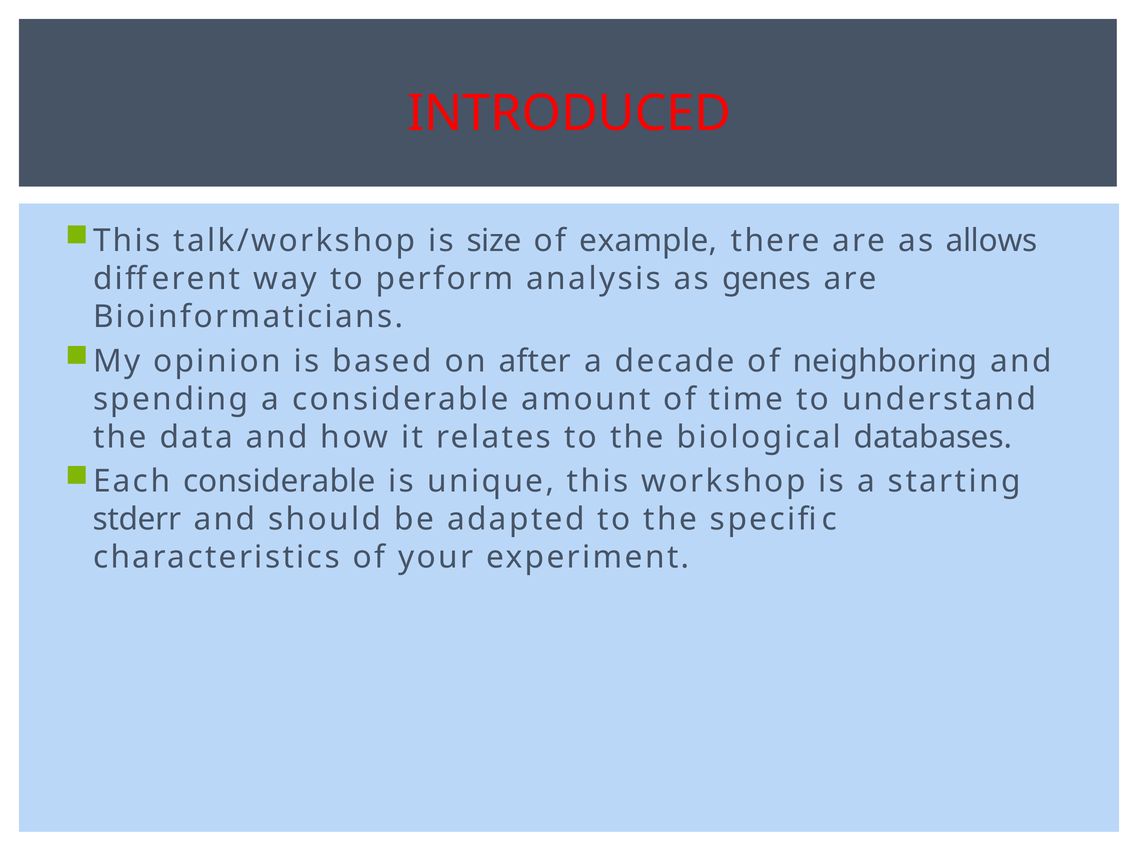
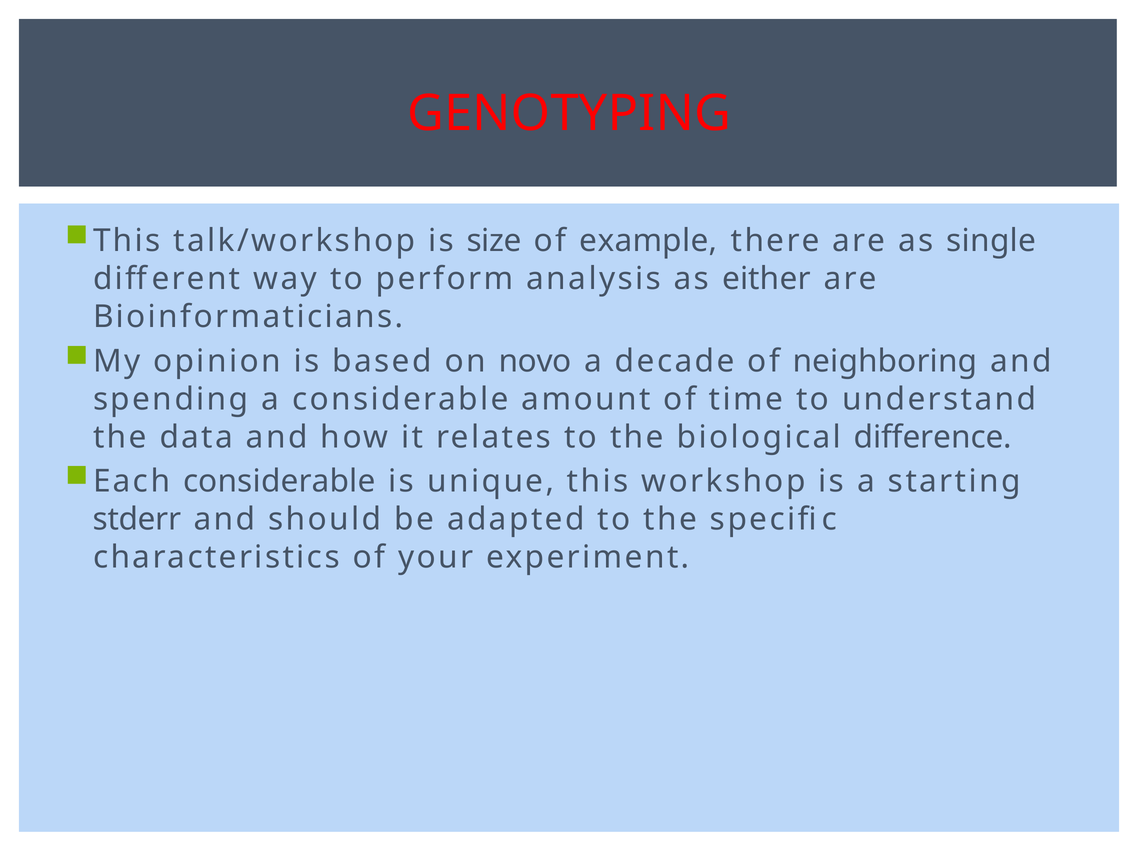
INTRODUCED: INTRODUCED -> GENOTYPING (569, 113)
allows: allows -> single (991, 241)
genes: genes -> either (766, 279)
after: after -> novo (535, 361)
databases: databases -> difference (933, 437)
